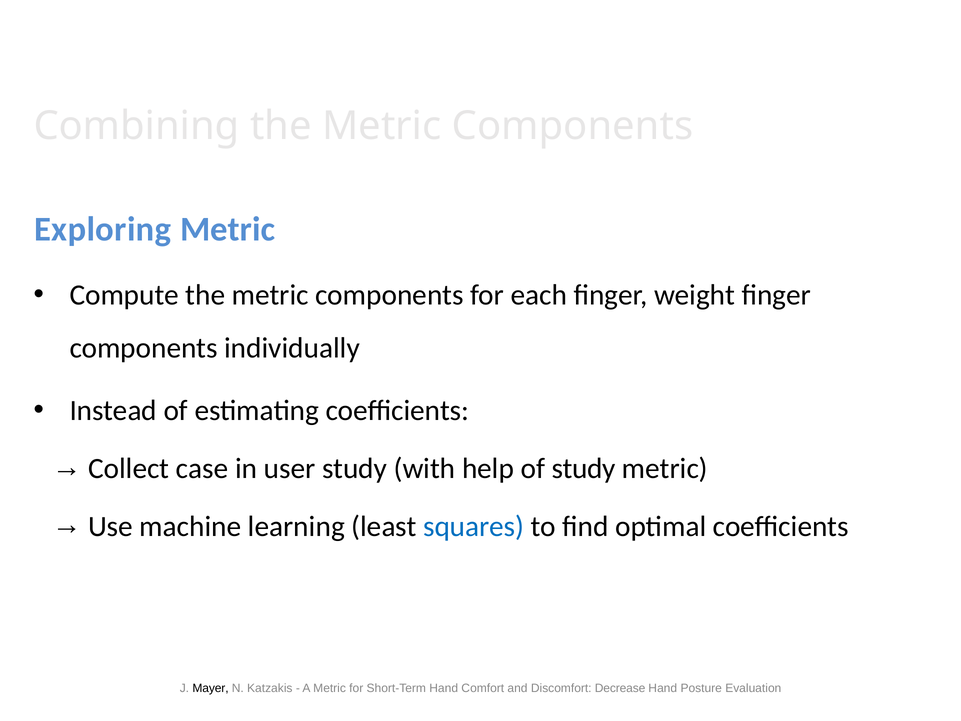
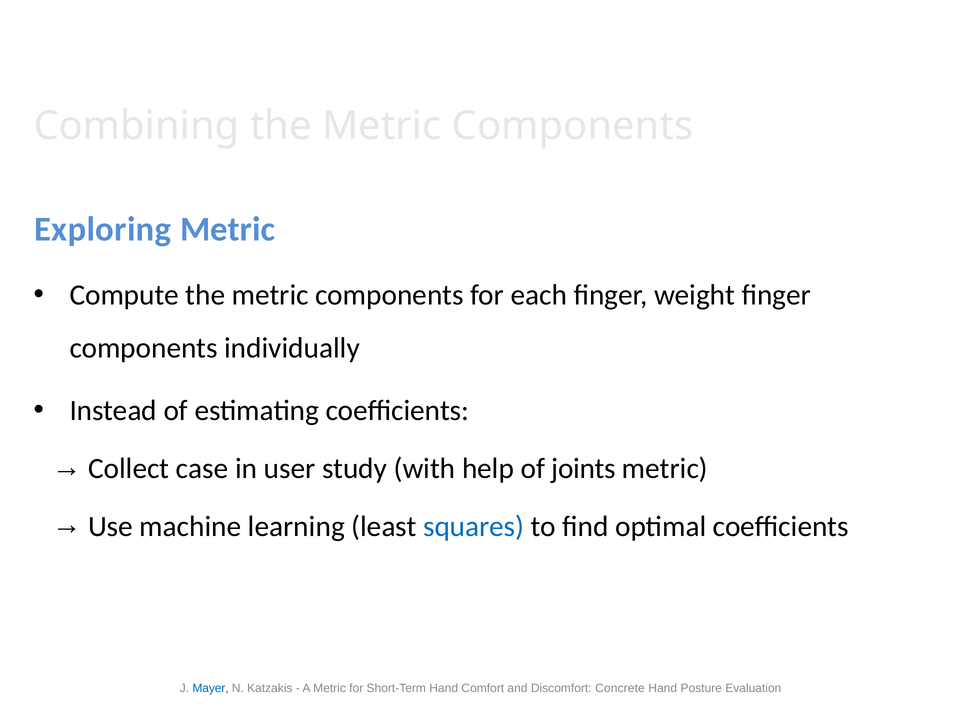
of study: study -> joints (584, 468)
Mayer colour: black -> blue (211, 688)
Decrease: Decrease -> Concrete (620, 688)
